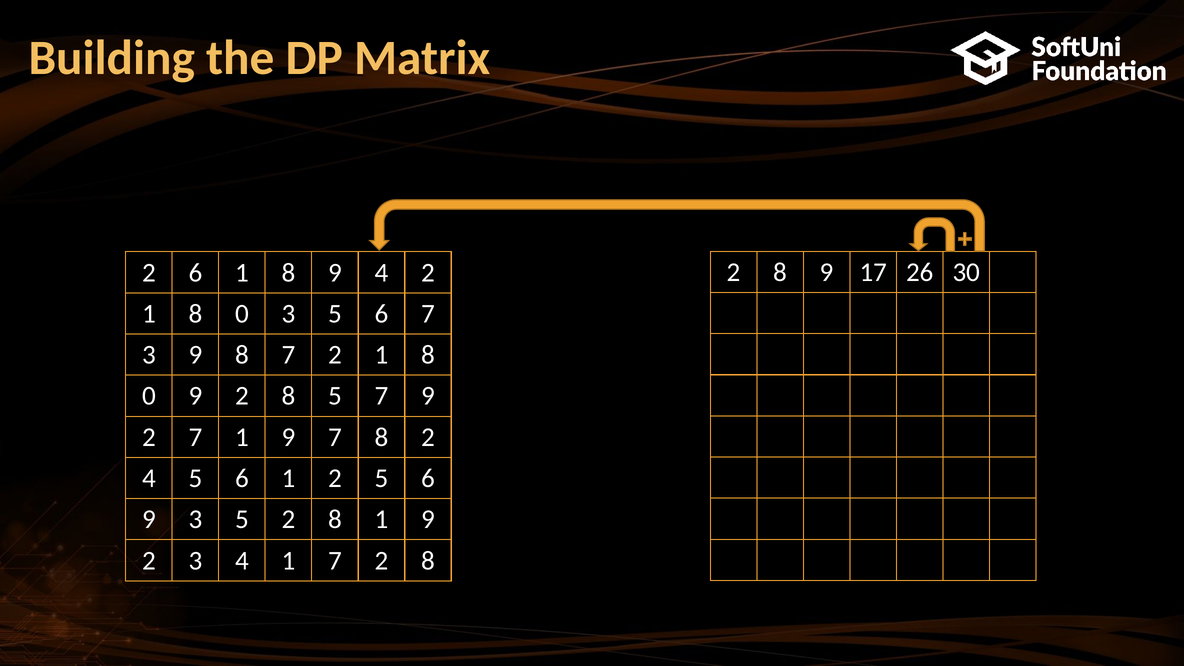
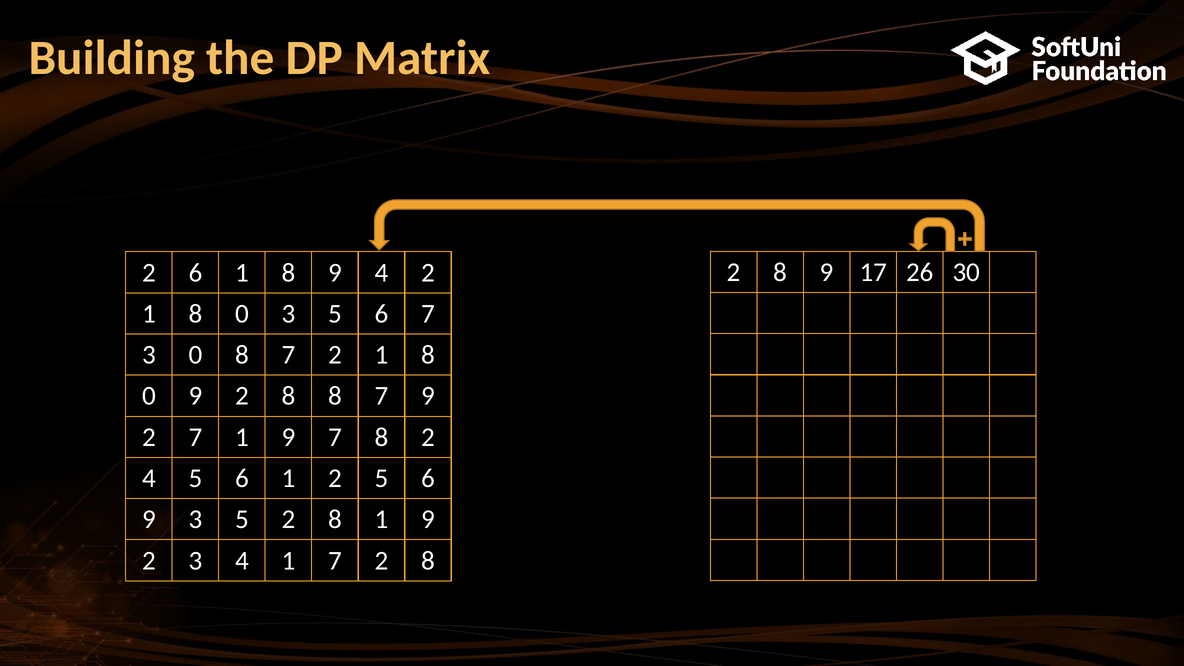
3 9: 9 -> 0 (196, 355)
8 5: 5 -> 8 (335, 396)
